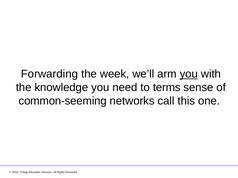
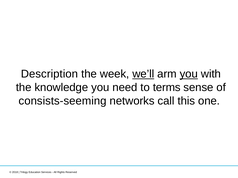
Forwarding: Forwarding -> Description (49, 74)
we’ll underline: none -> present (143, 74)
common-seeming: common-seeming -> consists-seeming (63, 101)
